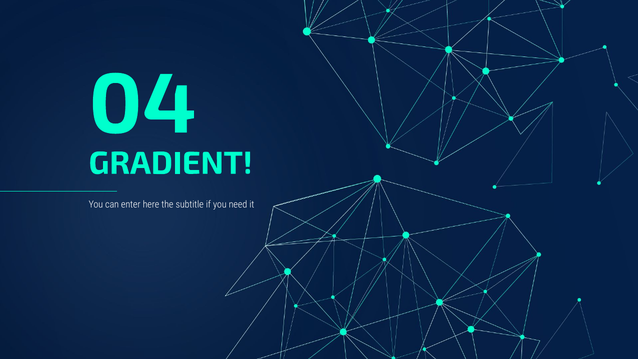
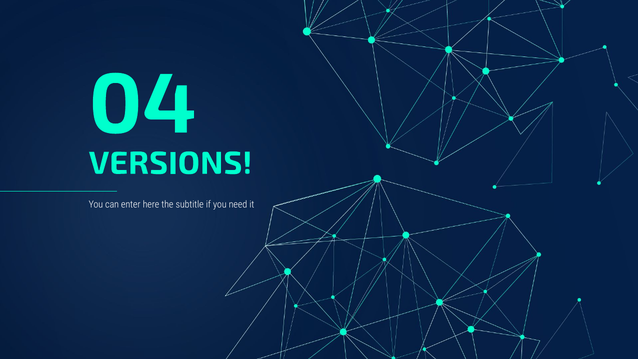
GRADIENT: GRADIENT -> VERSIONS (170, 163)
